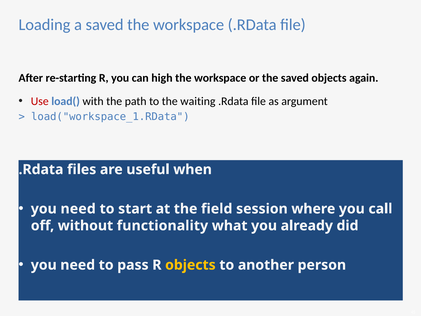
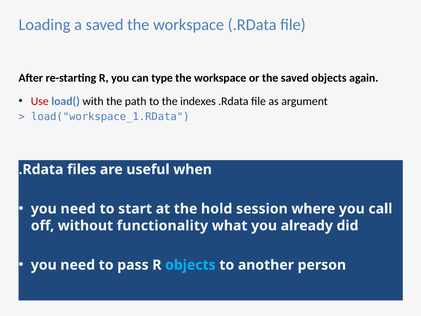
high: high -> type (162, 78)
waiting: waiting -> indexes (198, 101)
field: field -> hold (217, 209)
objects colour: yellow -> light blue (190, 265)
